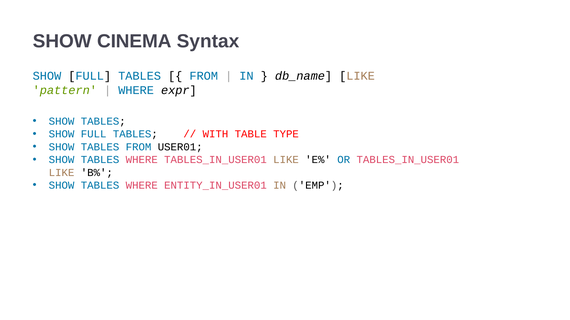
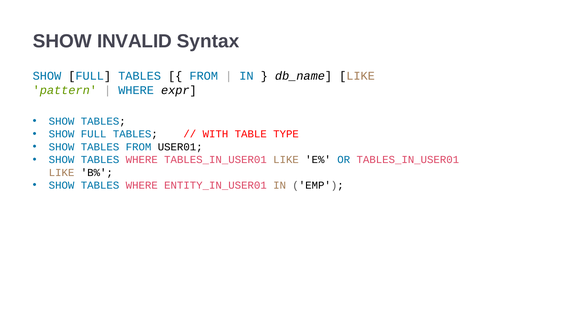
CINEMA: CINEMA -> INVALID (134, 41)
